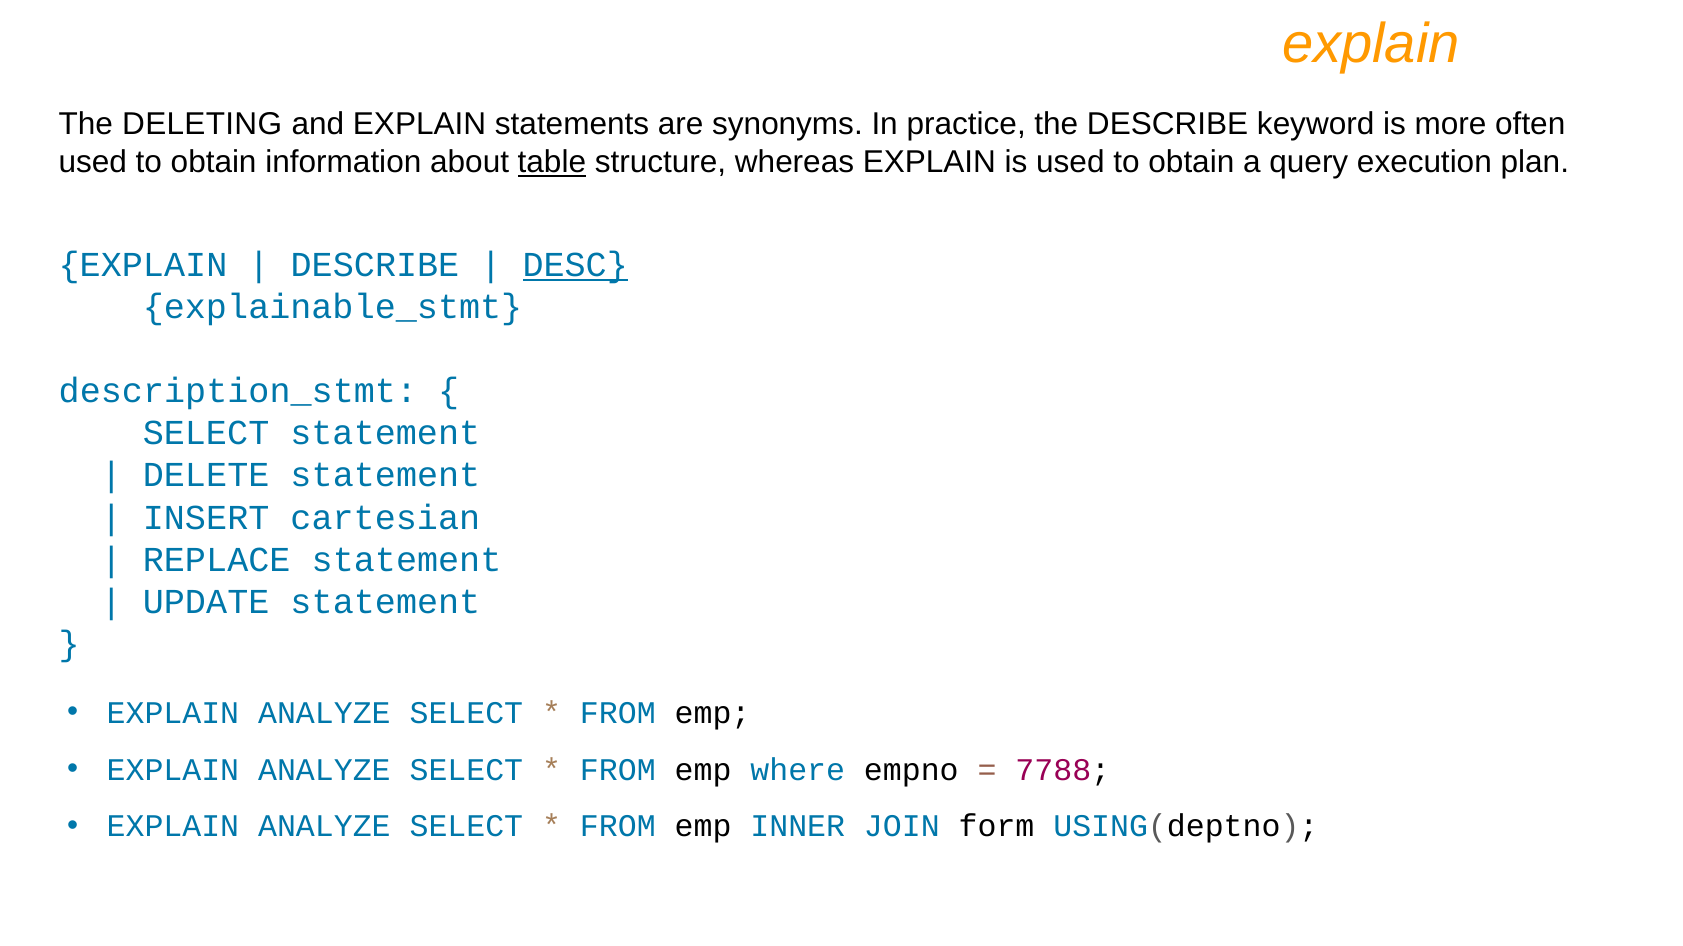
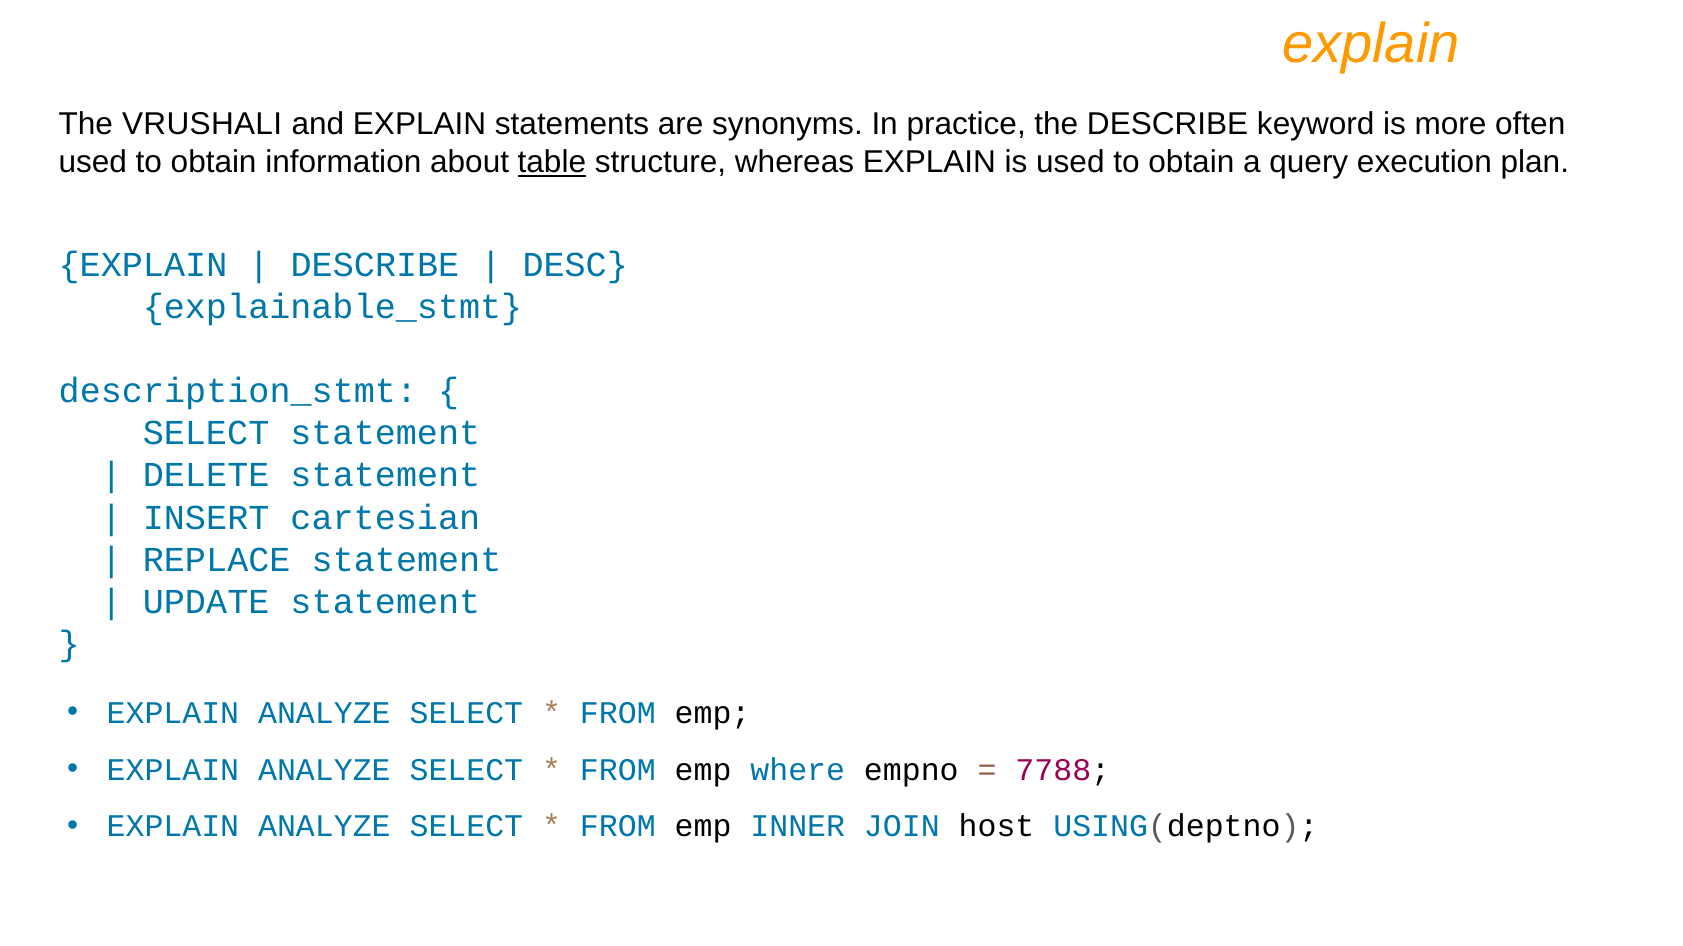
DELETING: DELETING -> VRUSHALI (202, 124)
DESC underline: present -> none (575, 265)
form: form -> host (997, 827)
